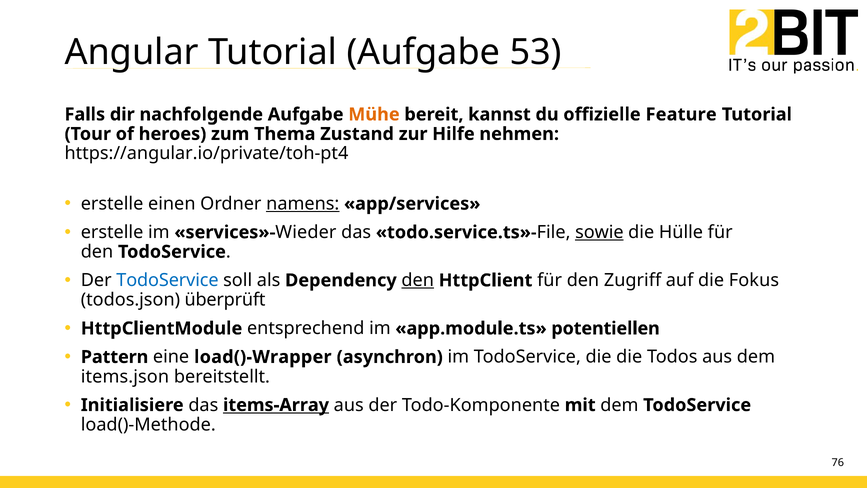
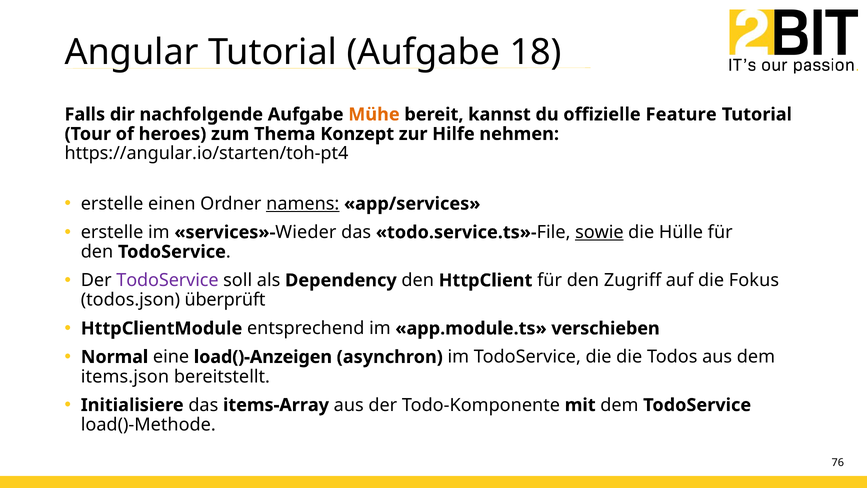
53: 53 -> 18 (536, 52)
Zustand: Zustand -> Konzept (357, 134)
https://angular.io/private/toh-pt4: https://angular.io/private/toh-pt4 -> https://angular.io/starten/toh-pt4 (206, 153)
TodoService colour: blue -> purple (167, 280)
den underline: present -> none (418, 280)
potentiellen: potentiellen -> verschieben (606, 328)
Pattern: Pattern -> Normal (115, 357)
load()-Wrapper: load()-Wrapper -> load()-Anzeigen (263, 357)
items-Array underline: present -> none (276, 405)
